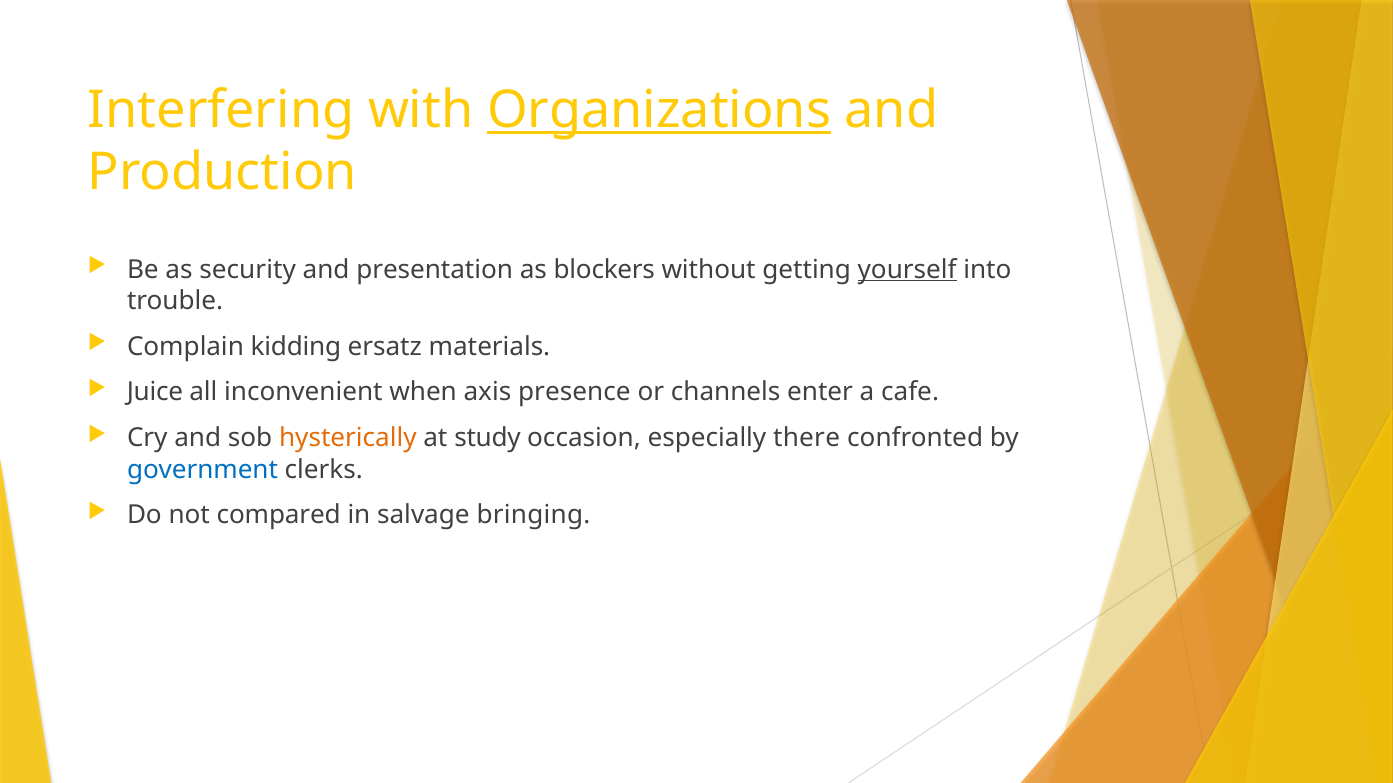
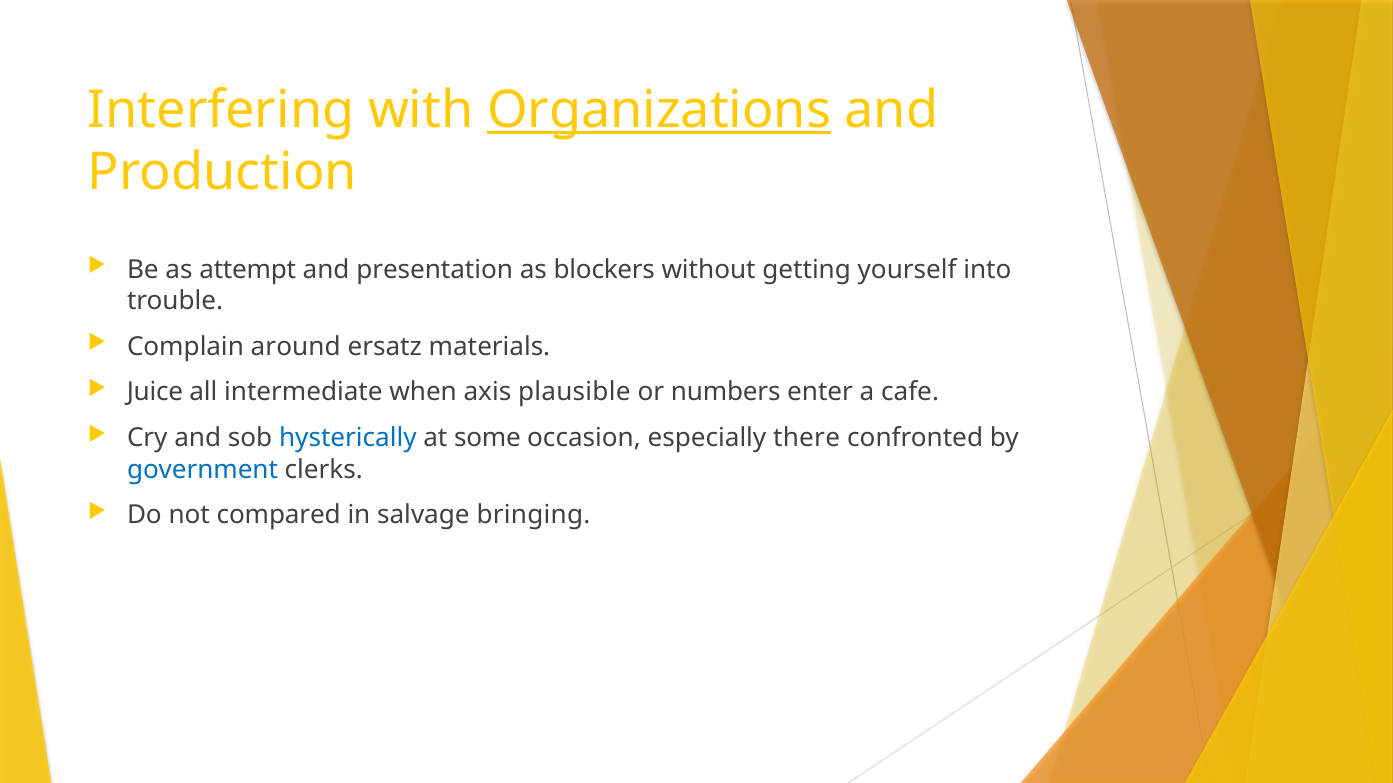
security: security -> attempt (248, 270)
yourself underline: present -> none (907, 270)
kidding: kidding -> around (296, 347)
inconvenient: inconvenient -> intermediate (303, 393)
presence: presence -> plausible (574, 393)
channels: channels -> numbers (726, 393)
hysterically colour: orange -> blue (348, 439)
study: study -> some (488, 439)
